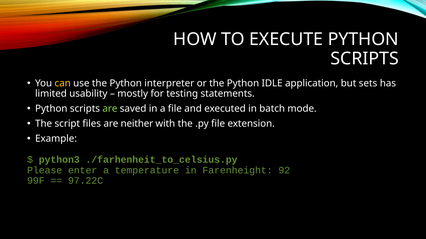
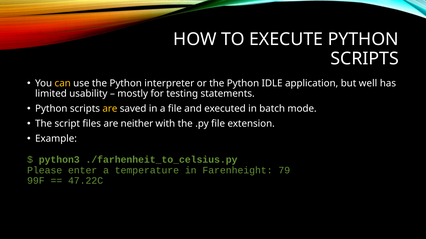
sets: sets -> well (368, 83)
are colour: light green -> yellow (110, 109)
92: 92 -> 79 (284, 171)
97.22C: 97.22C -> 47.22C (86, 181)
